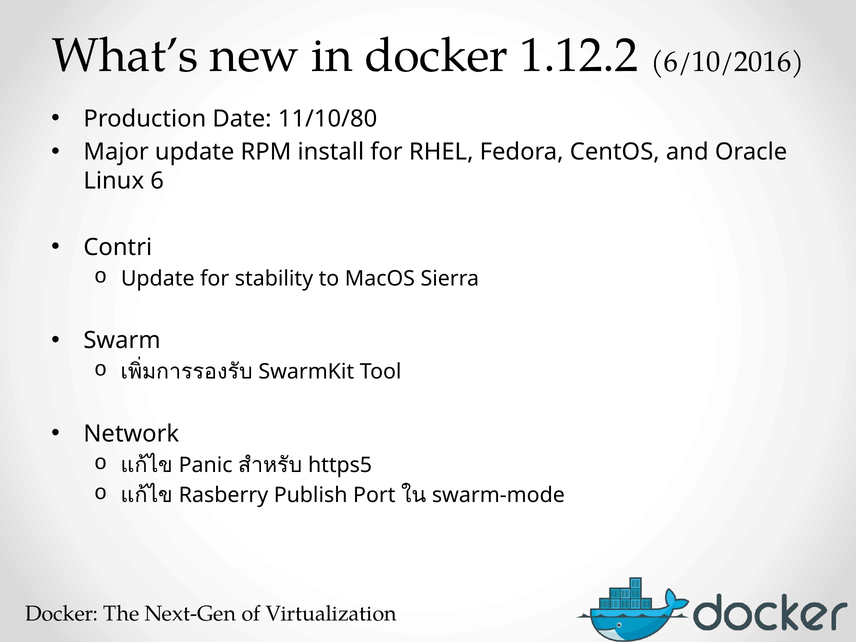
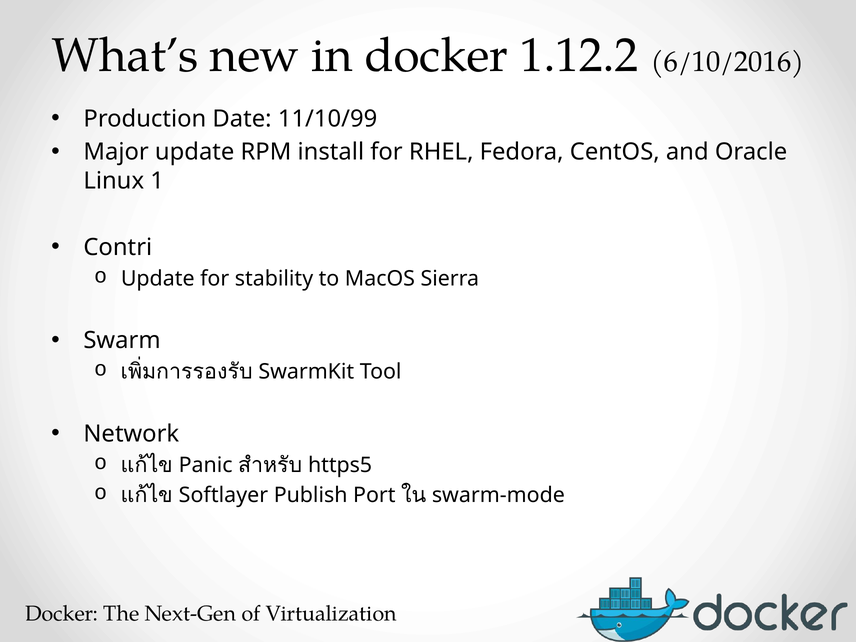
11/10/80: 11/10/80 -> 11/10/99 (328, 119)
6: 6 -> 1 (157, 181)
Rasberry: Rasberry -> Softlayer (223, 495)
